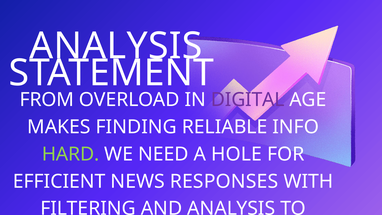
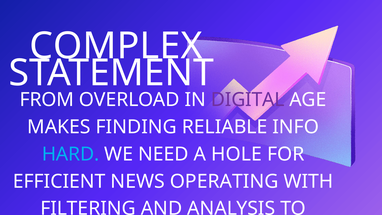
ANALYSIS: ANALYSIS -> COMPLEX (116, 46)
HARD colour: light green -> light blue (71, 154)
RESPONSES: RESPONSES -> OPERATING (224, 181)
